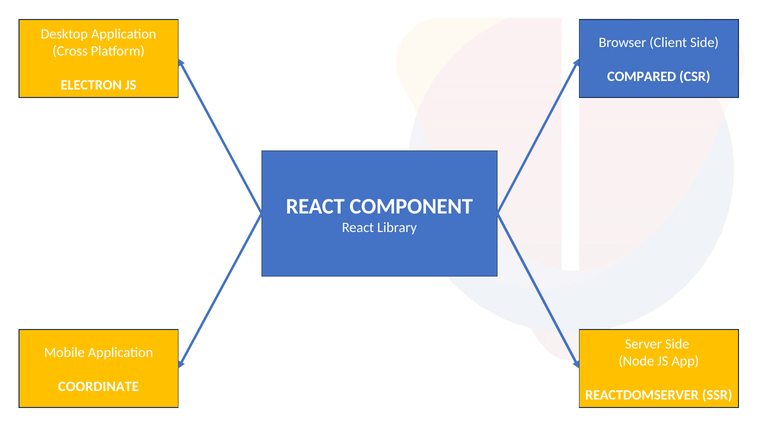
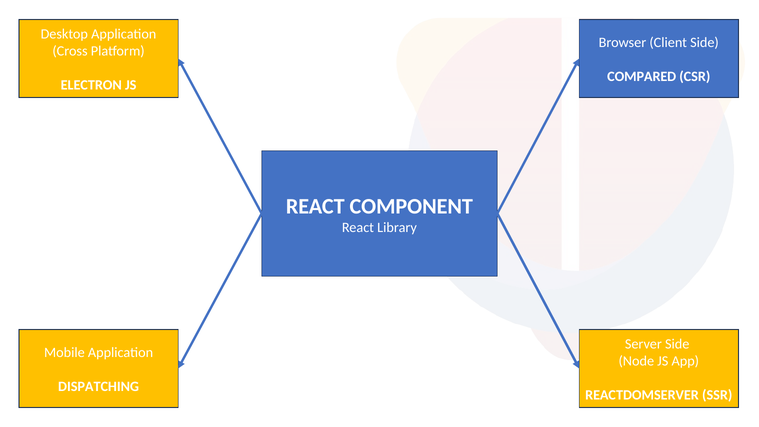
COORDINATE: COORDINATE -> DISPATCHING (99, 386)
